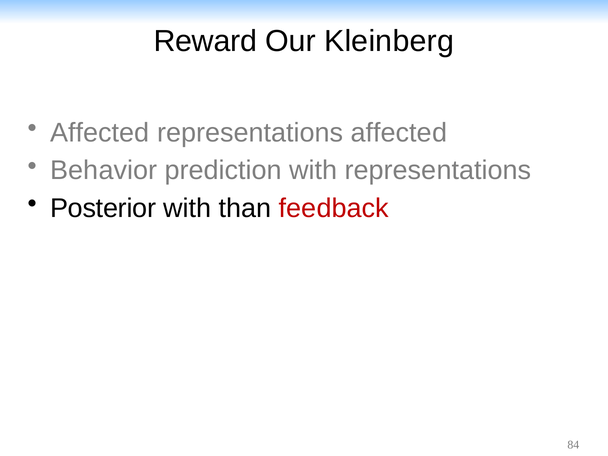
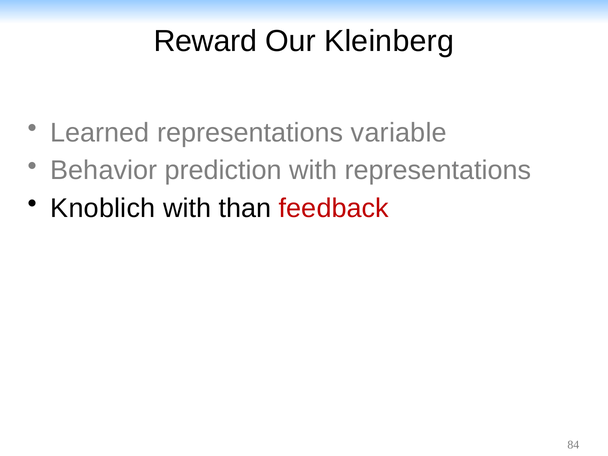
Affected: Affected -> Learned (100, 133)
representations affected: affected -> variable (399, 133)
Posterior: Posterior -> Knoblich (103, 208)
